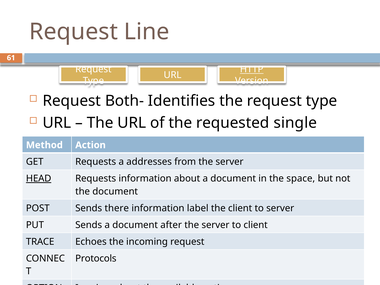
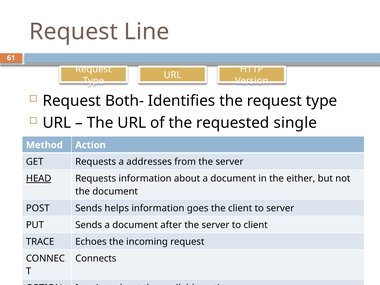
HTTP underline: present -> none (252, 69)
space: space -> either (301, 179)
there: there -> helps (117, 208)
label: label -> goes (198, 208)
Protocols: Protocols -> Connects (96, 258)
